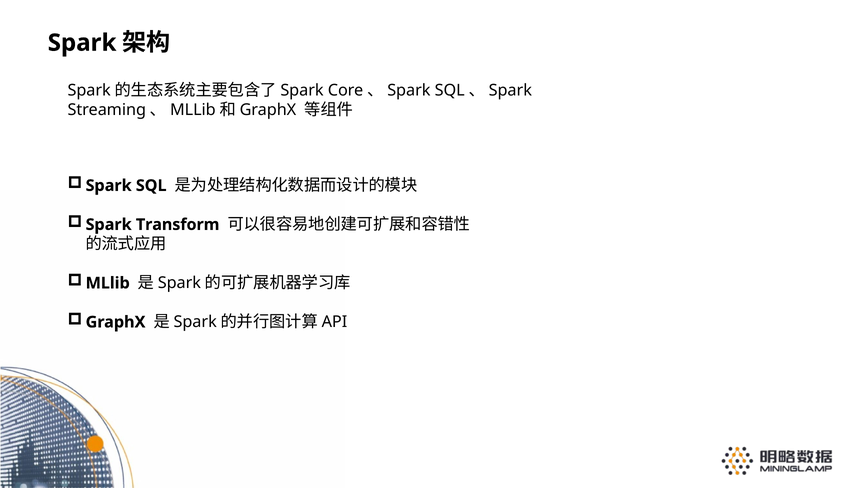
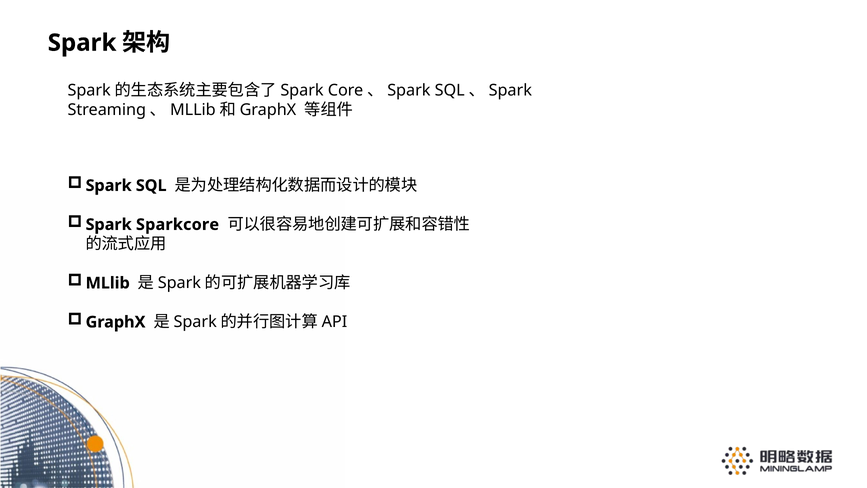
Transform: Transform -> Sparkcore (178, 224)
